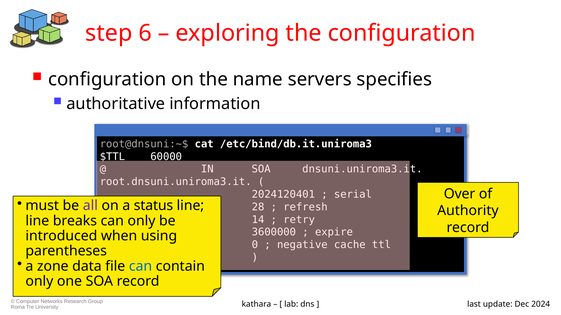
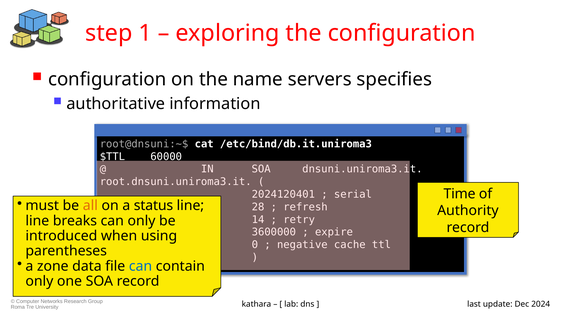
6: 6 -> 1 (145, 33)
Over: Over -> Time (460, 194)
all colour: purple -> orange (90, 206)
